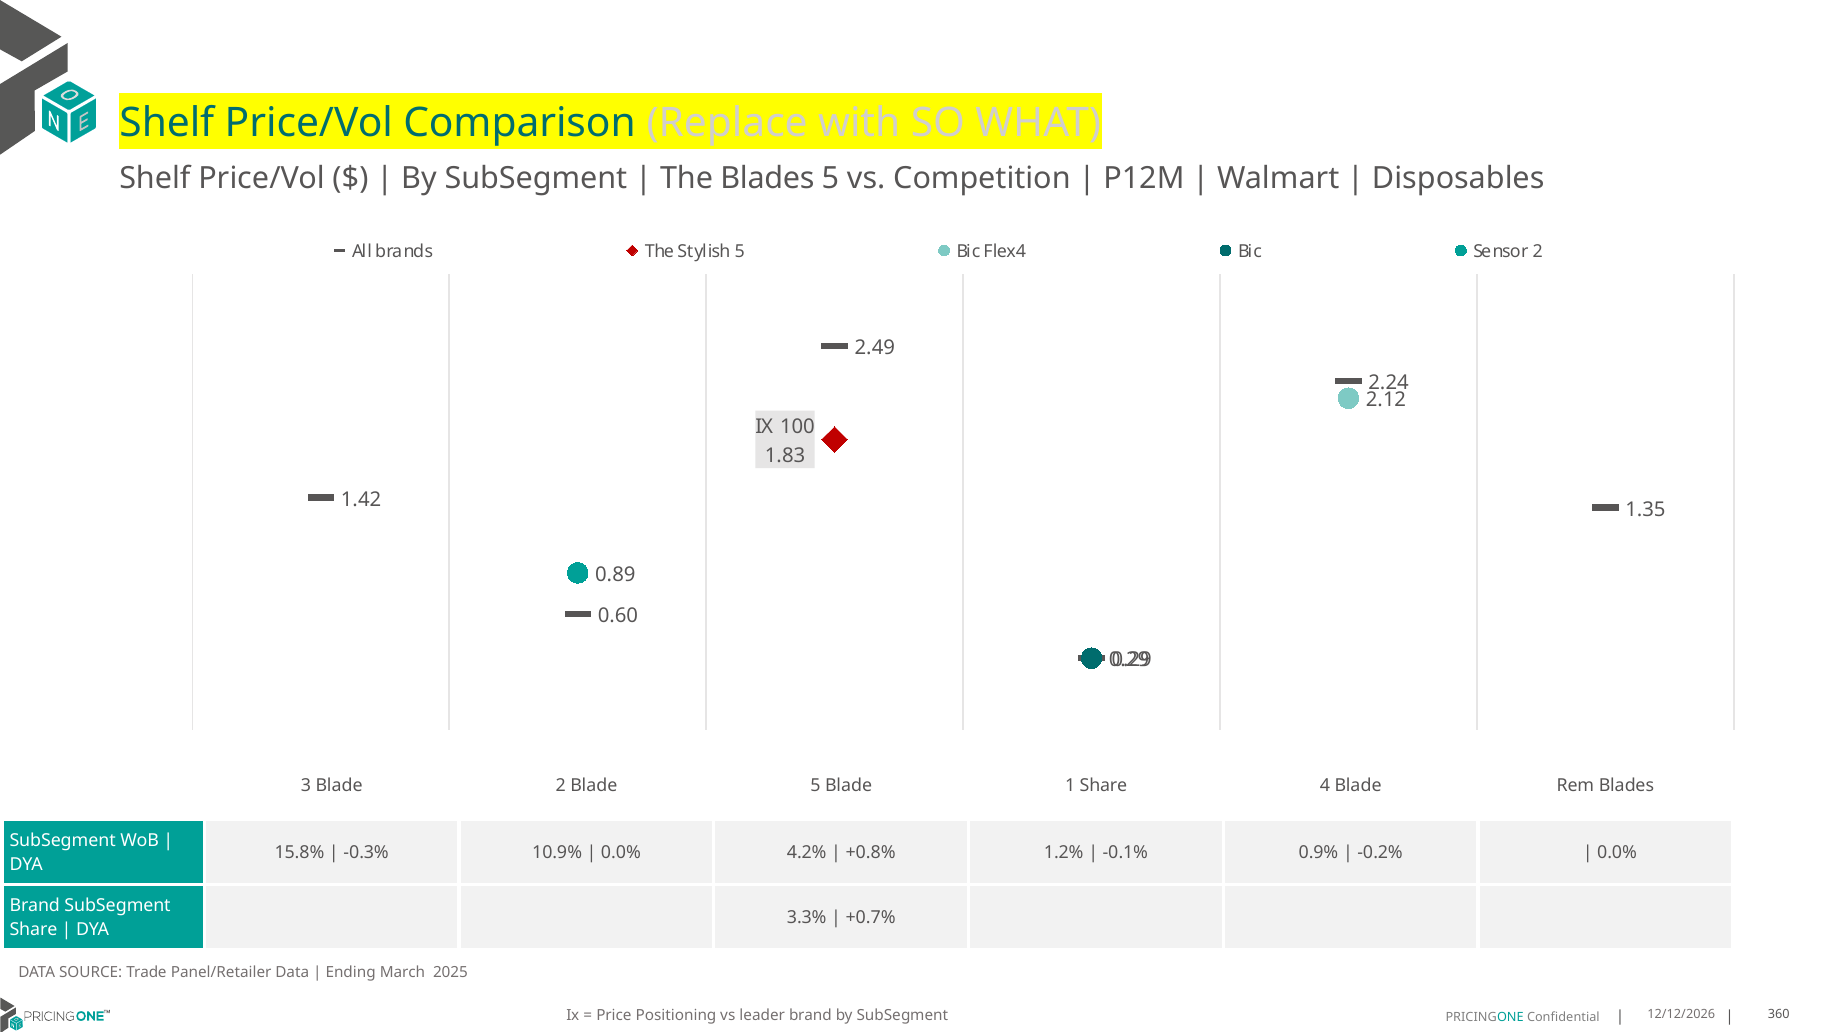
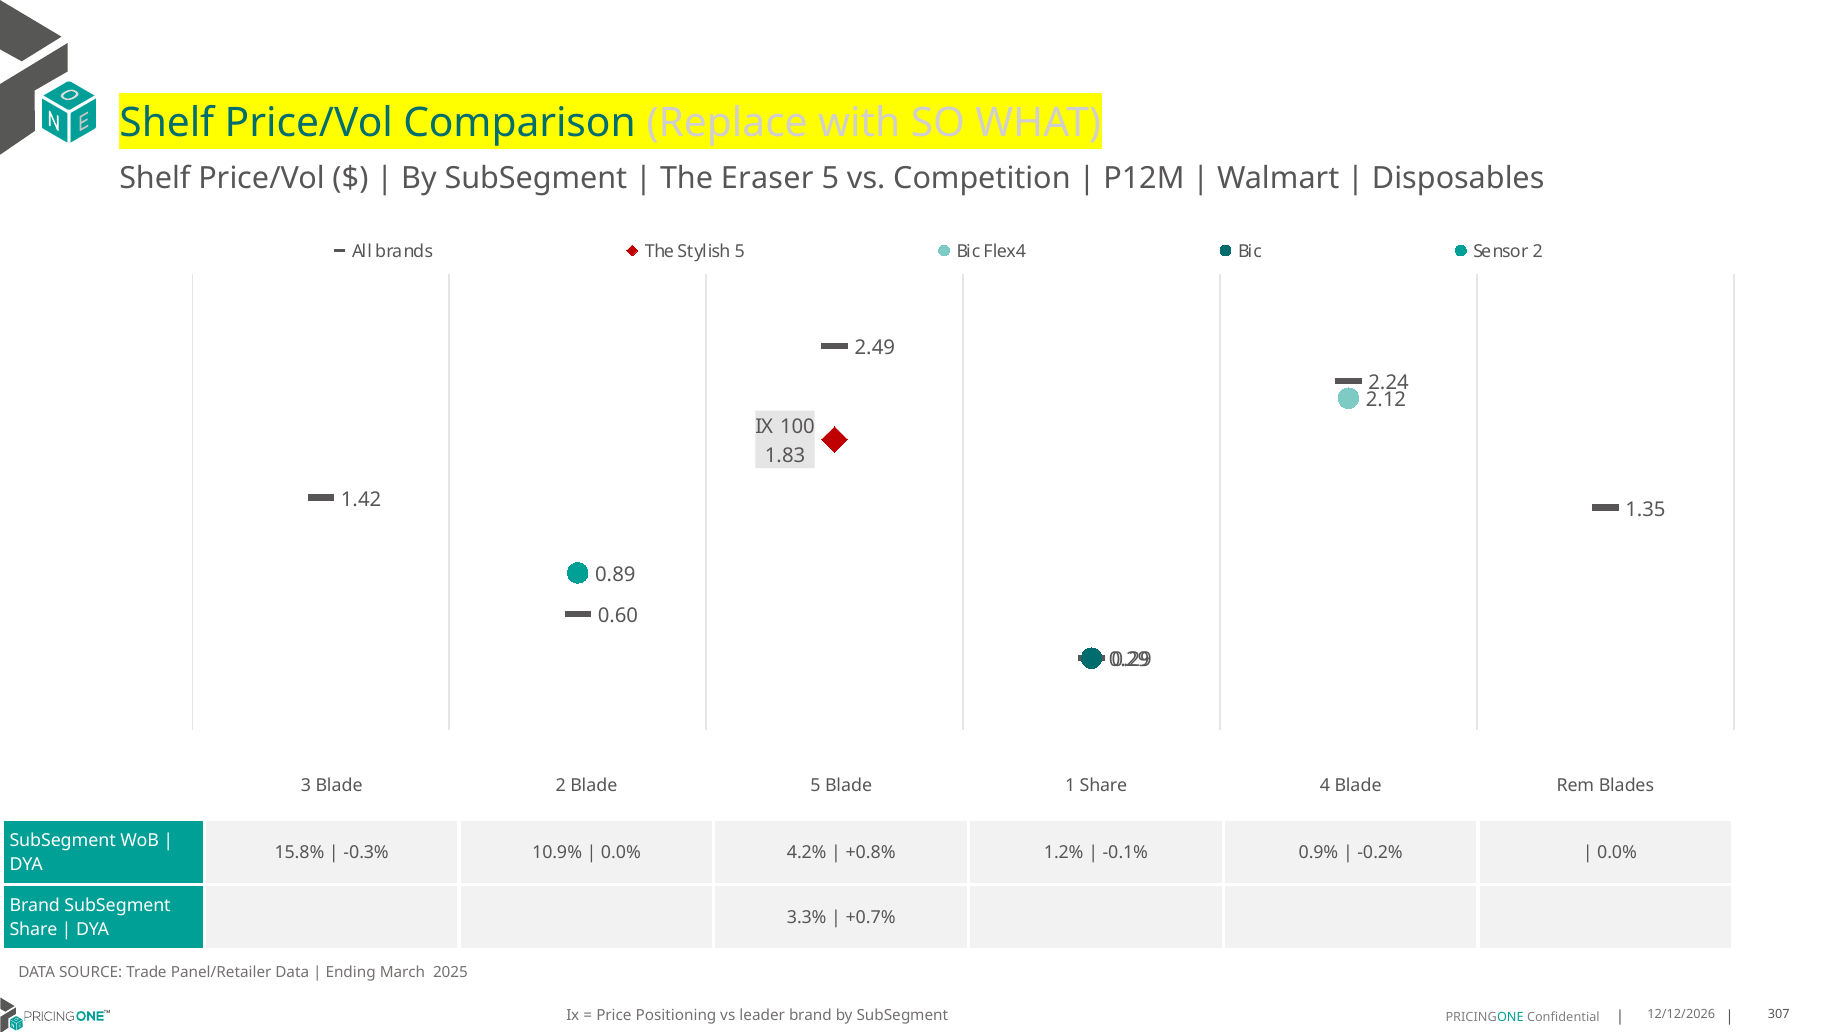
The Blades: Blades -> Eraser (767, 179)
360: 360 -> 307 (1779, 1015)
